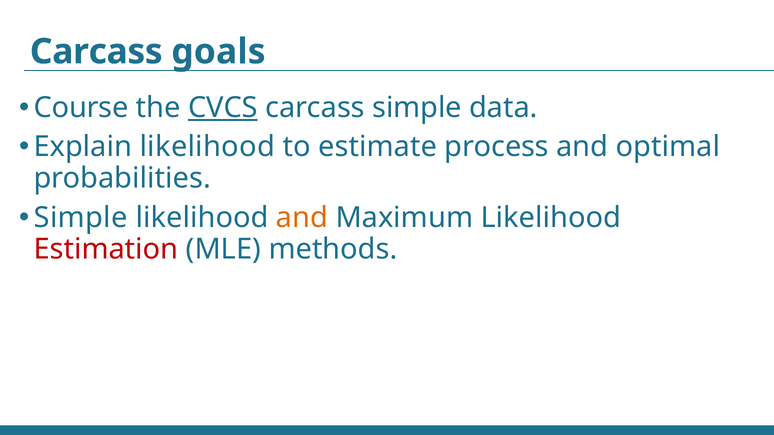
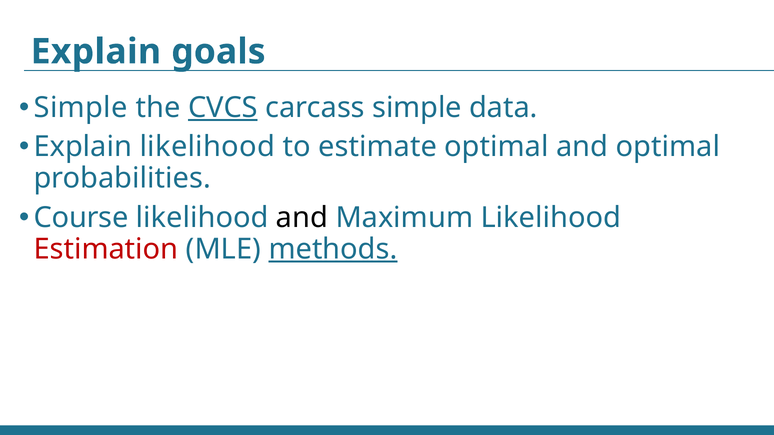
Carcass: Carcass -> Explain (96, 52)
Course: Course -> Simple (81, 108)
estimate process: process -> optimal (497, 147)
Simple: Simple -> Course (81, 218)
and colour: orange -> black (302, 218)
methods underline: none -> present (333, 249)
